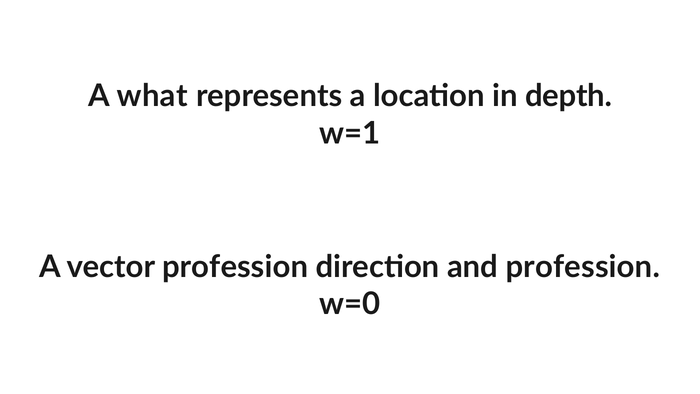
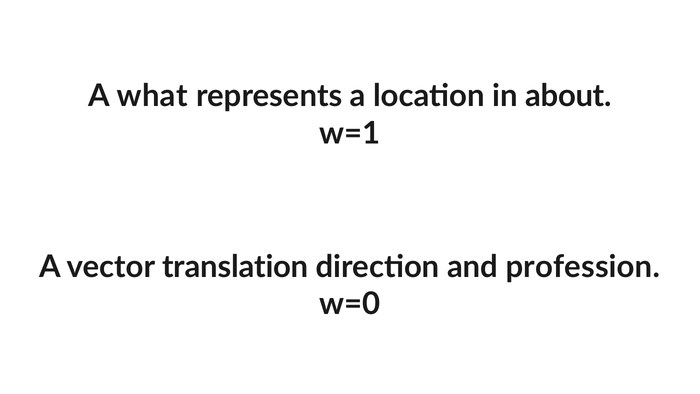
depth: depth -> about (568, 96)
vector profession: profession -> translation (235, 267)
